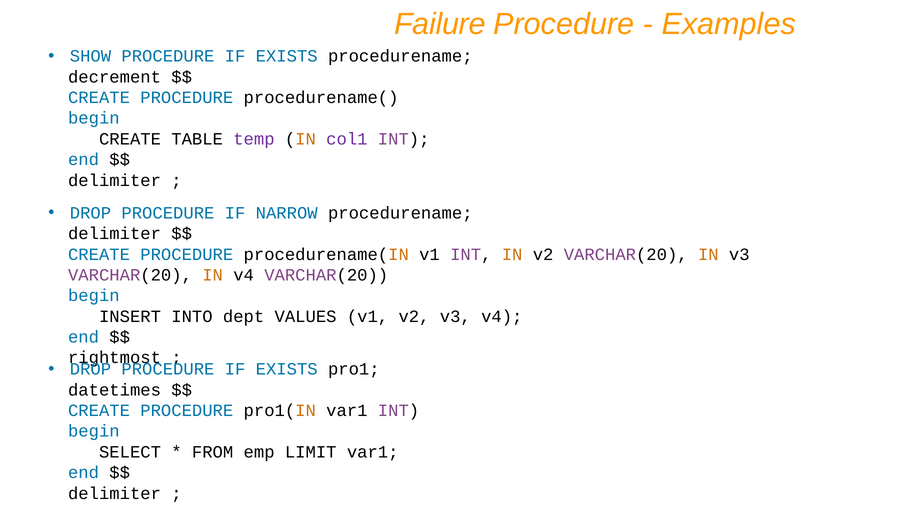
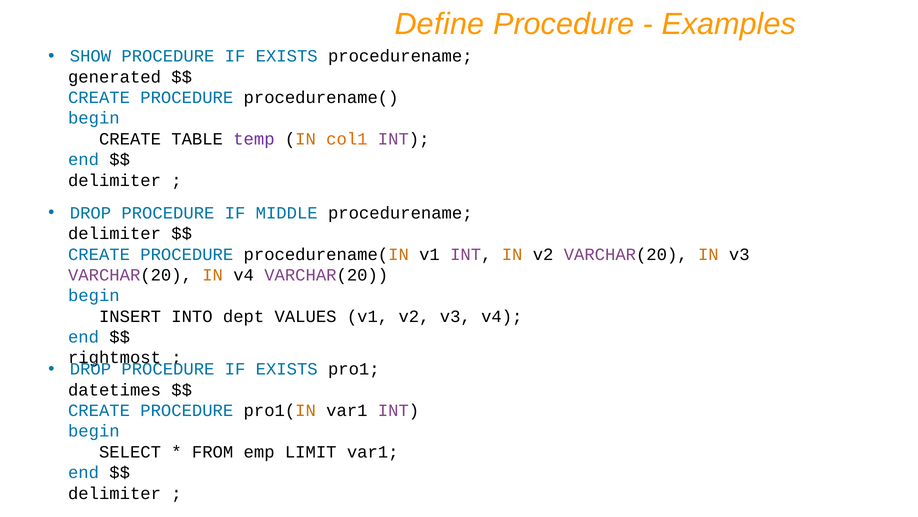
Failure: Failure -> Define (440, 24)
decrement: decrement -> generated (115, 77)
col1 colour: purple -> orange (347, 139)
NARROW: NARROW -> MIDDLE (287, 213)
